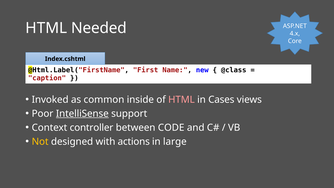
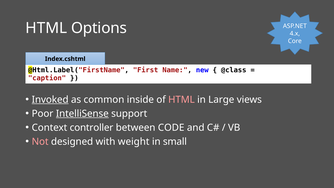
Needed: Needed -> Options (99, 28)
Invoked underline: none -> present (50, 100)
Cases: Cases -> Large (221, 100)
Not colour: yellow -> pink (40, 142)
actions: actions -> weight (134, 142)
large: large -> small (175, 142)
